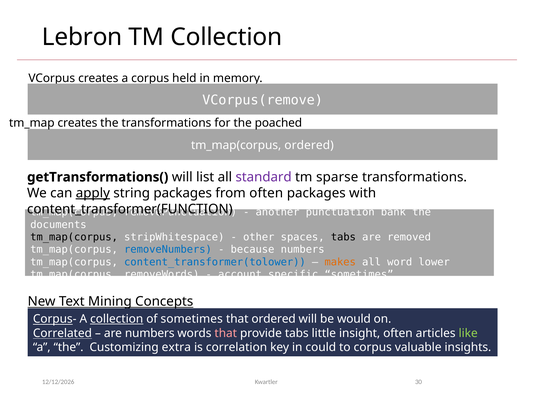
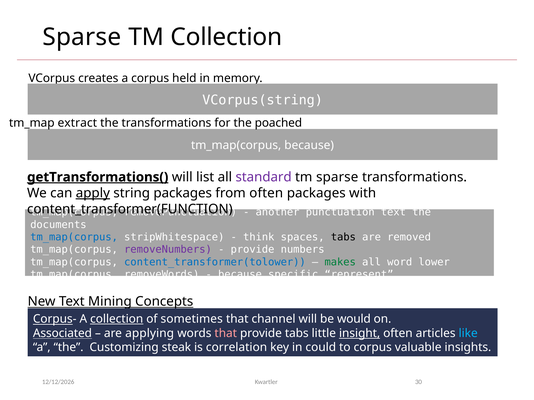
Lebron: Lebron -> Sparse (82, 37)
VCorpus(remove: VCorpus(remove -> VCorpus(string (263, 100)
tm_map creates: creates -> extract (77, 123)
tm_map(corpus ordered: ordered -> because (309, 145)
getTransformations( underline: none -> present (98, 177)
punctuation bank: bank -> text (393, 212)
tm_map(corpus colour: black -> blue (74, 237)
other: other -> think (259, 237)
removeNumbers colour: blue -> purple (168, 250)
because: because -> provide (253, 250)
makes colour: orange -> green (340, 262)
account: account -> because (240, 275)
specific sometimes: sometimes -> represent (359, 275)
that ordered: ordered -> channel (274, 319)
Correlated: Correlated -> Associated (62, 334)
are numbers: numbers -> applying (150, 334)
insight underline: none -> present (360, 334)
like colour: light green -> light blue (468, 334)
extra: extra -> steak (176, 348)
